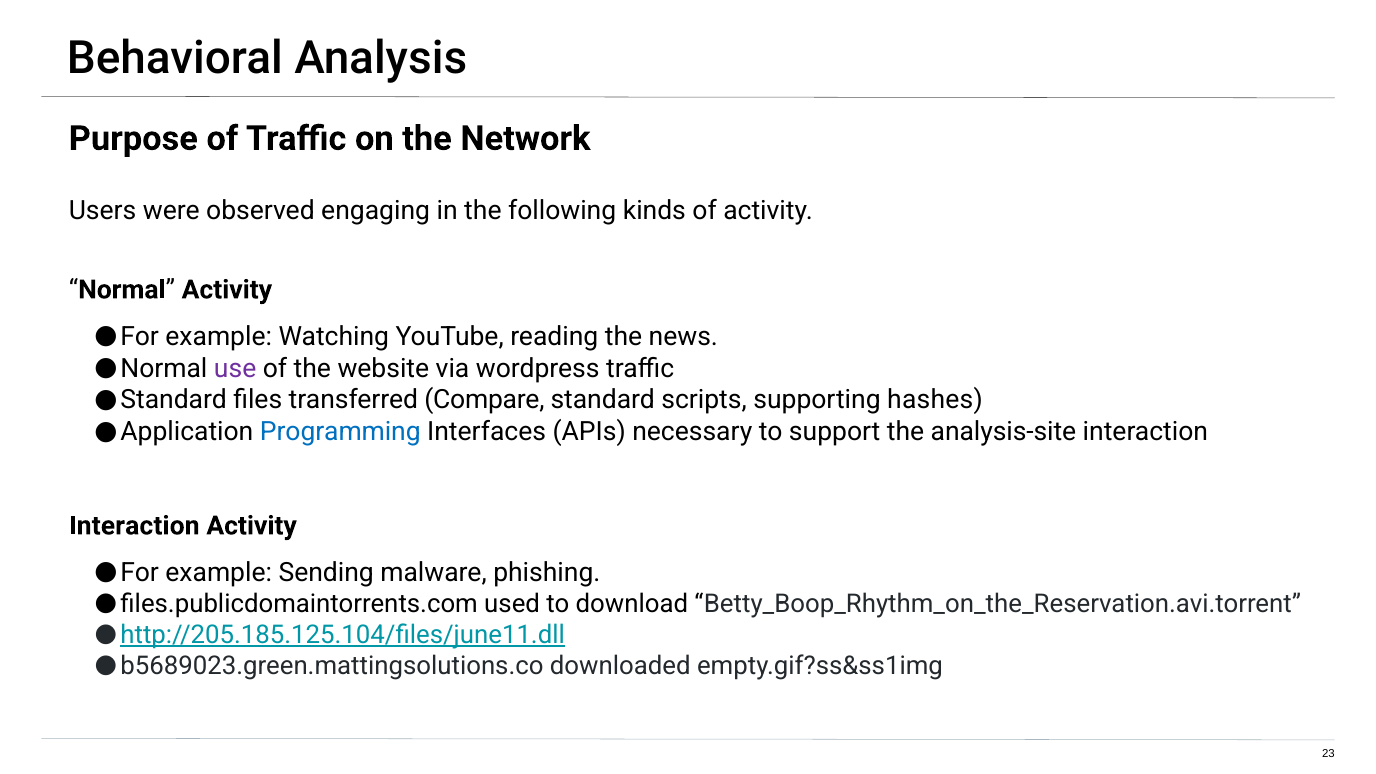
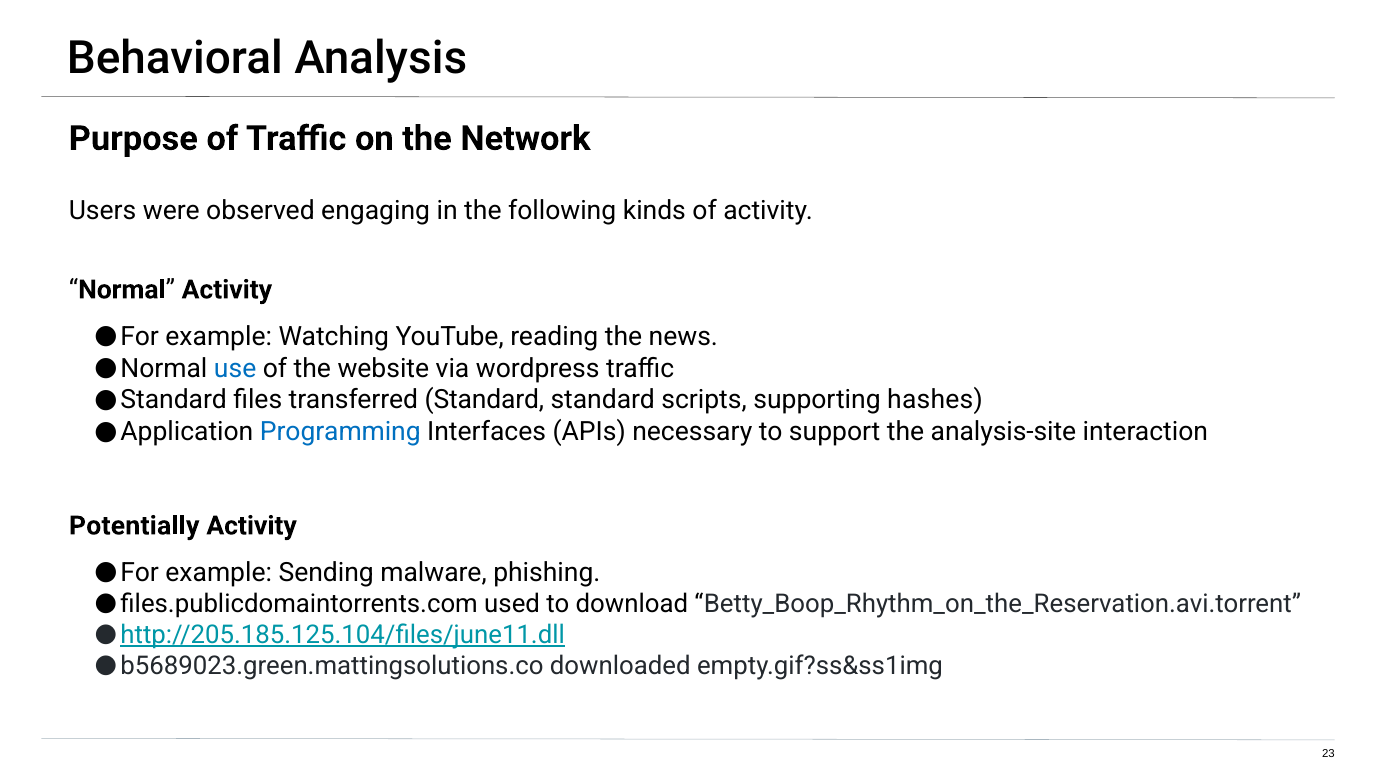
use colour: purple -> blue (235, 368)
transferred Compare: Compare -> Standard (484, 400)
Interaction: Interaction -> Potentially (134, 526)
